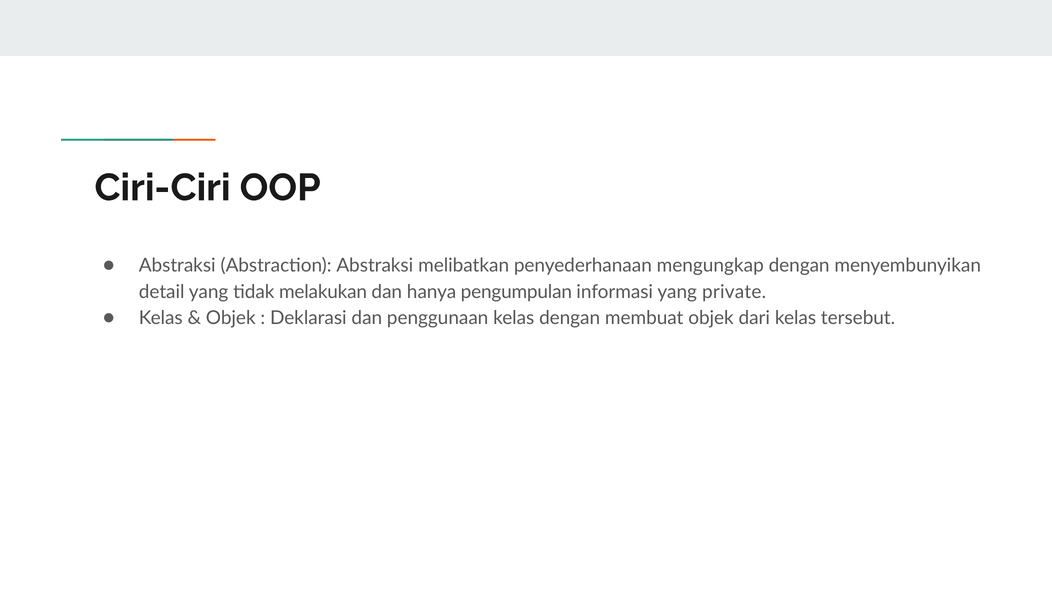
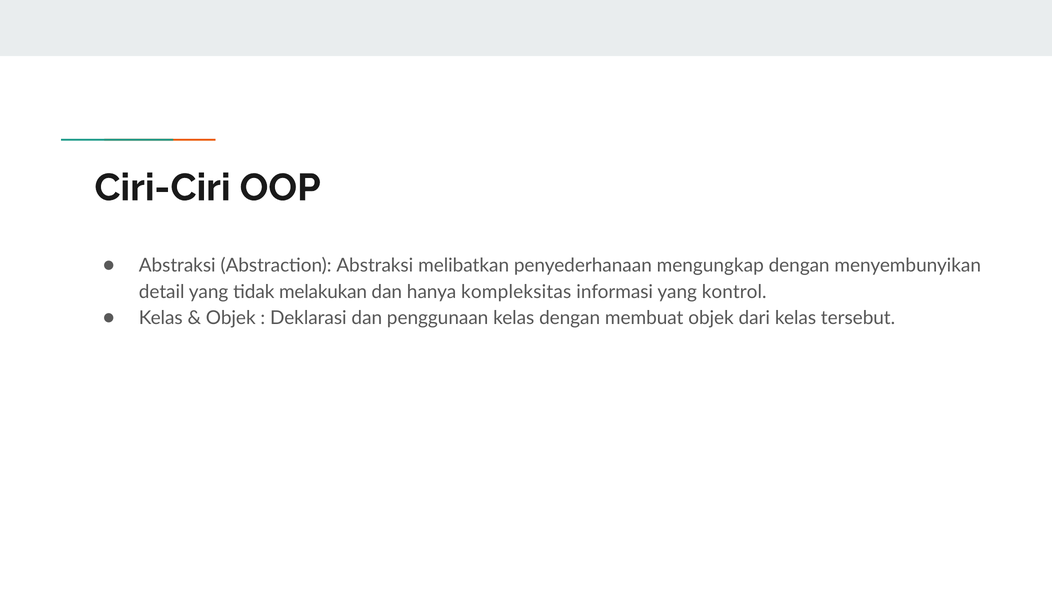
pengumpulan: pengumpulan -> kompleksitas (516, 292)
private: private -> kontrol (734, 292)
